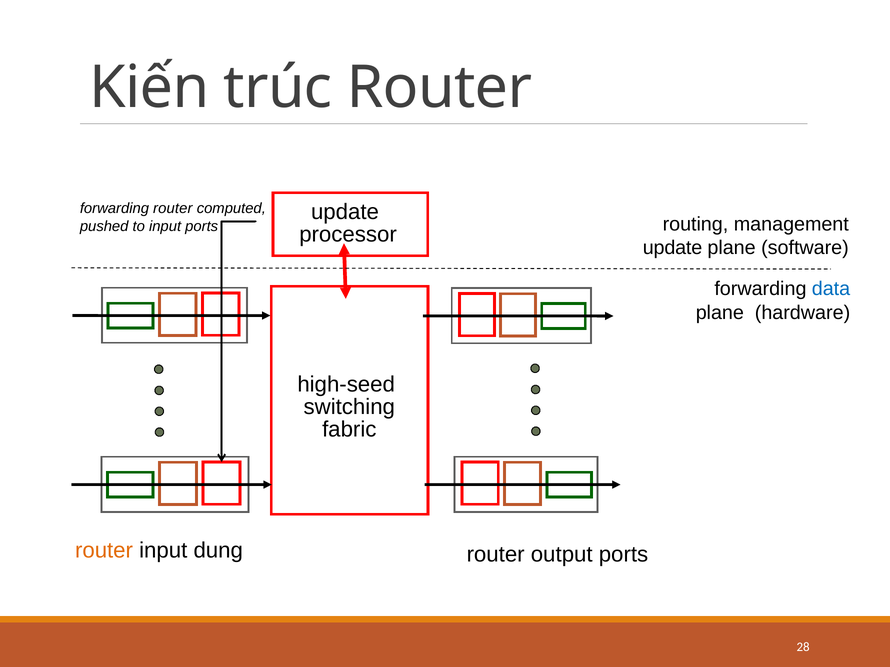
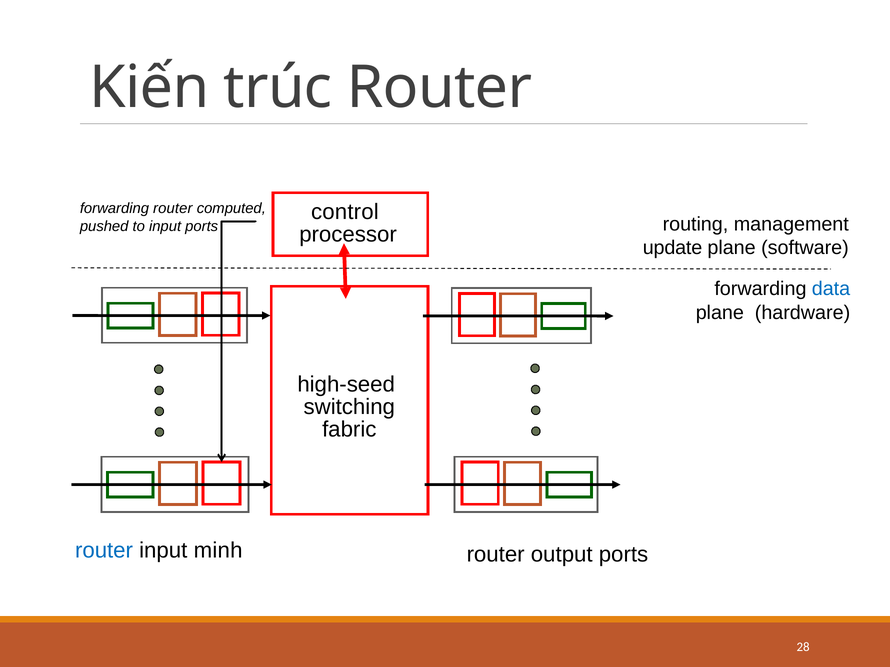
update: update -> control (345, 212)
router colour: orange -> blue (104, 551)
dung: dung -> minh (218, 551)
